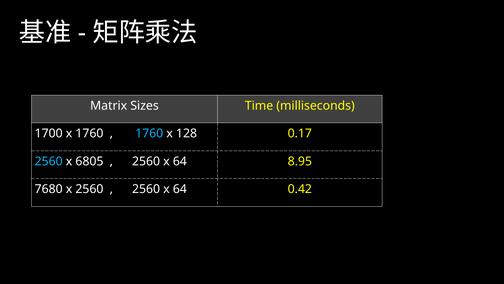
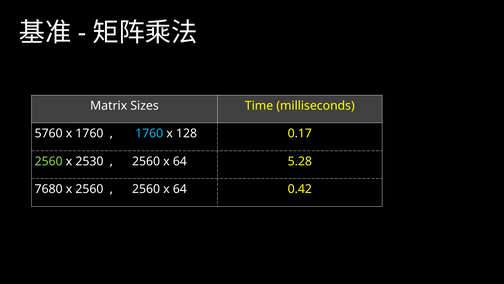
1700: 1700 -> 5760 (49, 133)
2560 colour: light blue -> light green (49, 161)
6805: 6805 -> 2530 (89, 161)
8.95: 8.95 -> 5.28 (300, 161)
